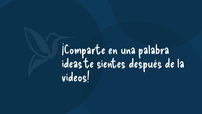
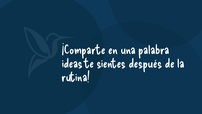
videos: videos -> rutina (76, 77)
